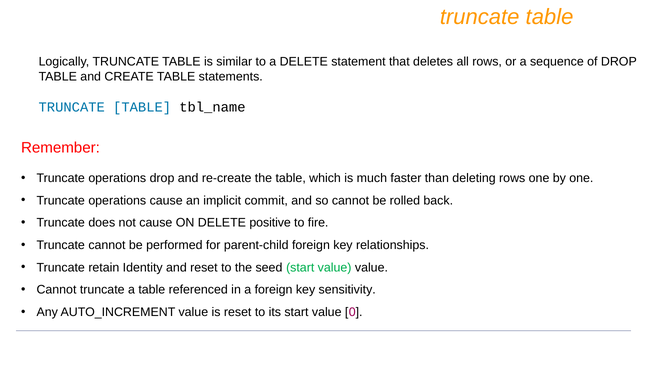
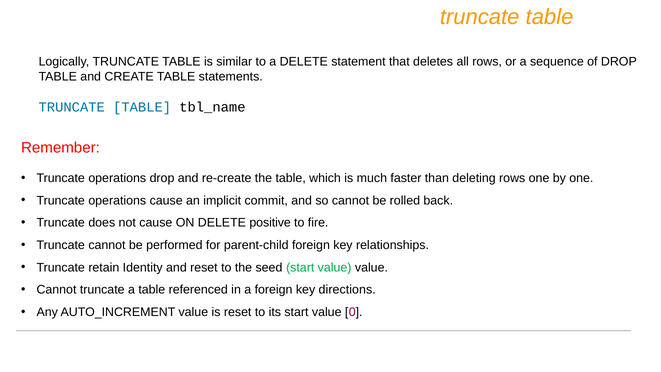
sensitivity: sensitivity -> directions (347, 290)
